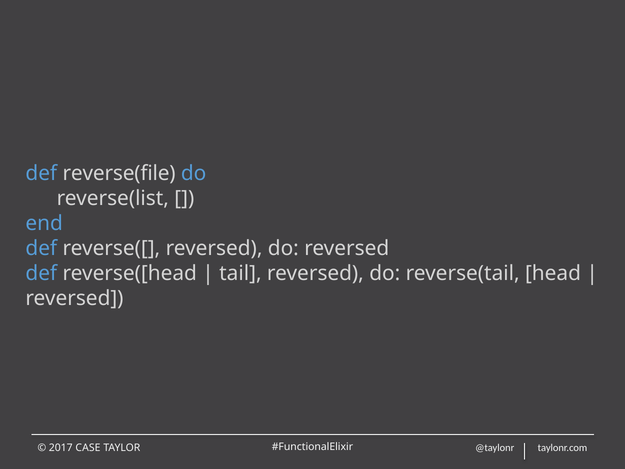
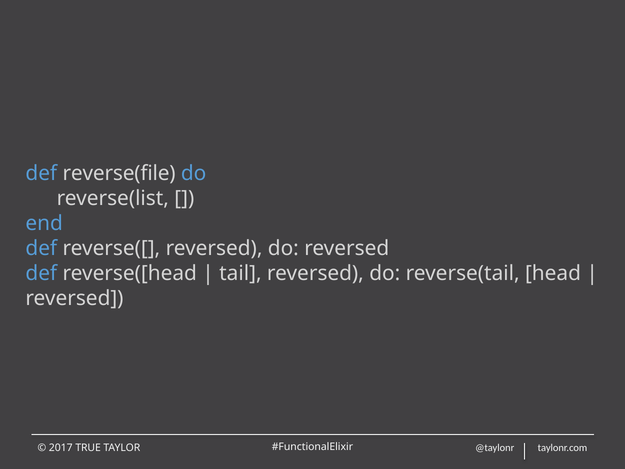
CASE: CASE -> TRUE (88, 448)
